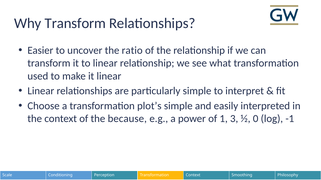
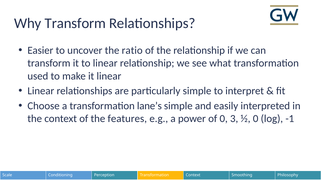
plot’s: plot’s -> lane’s (149, 106)
because: because -> features (127, 119)
of 1: 1 -> 0 (224, 119)
